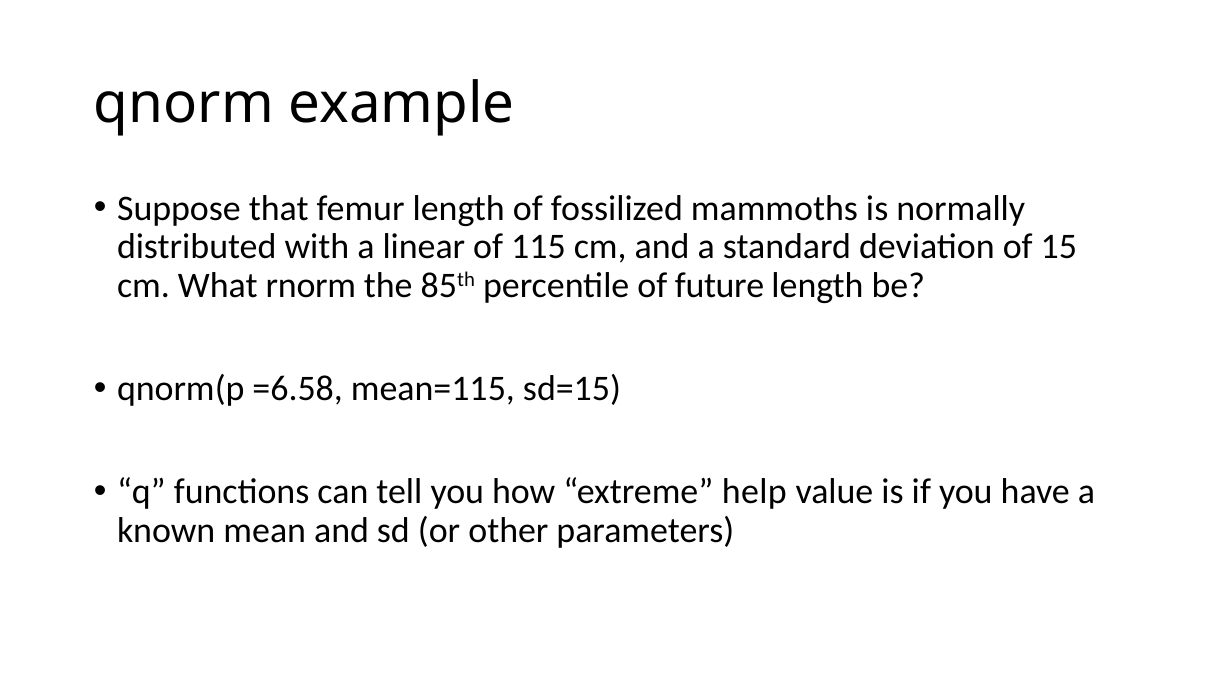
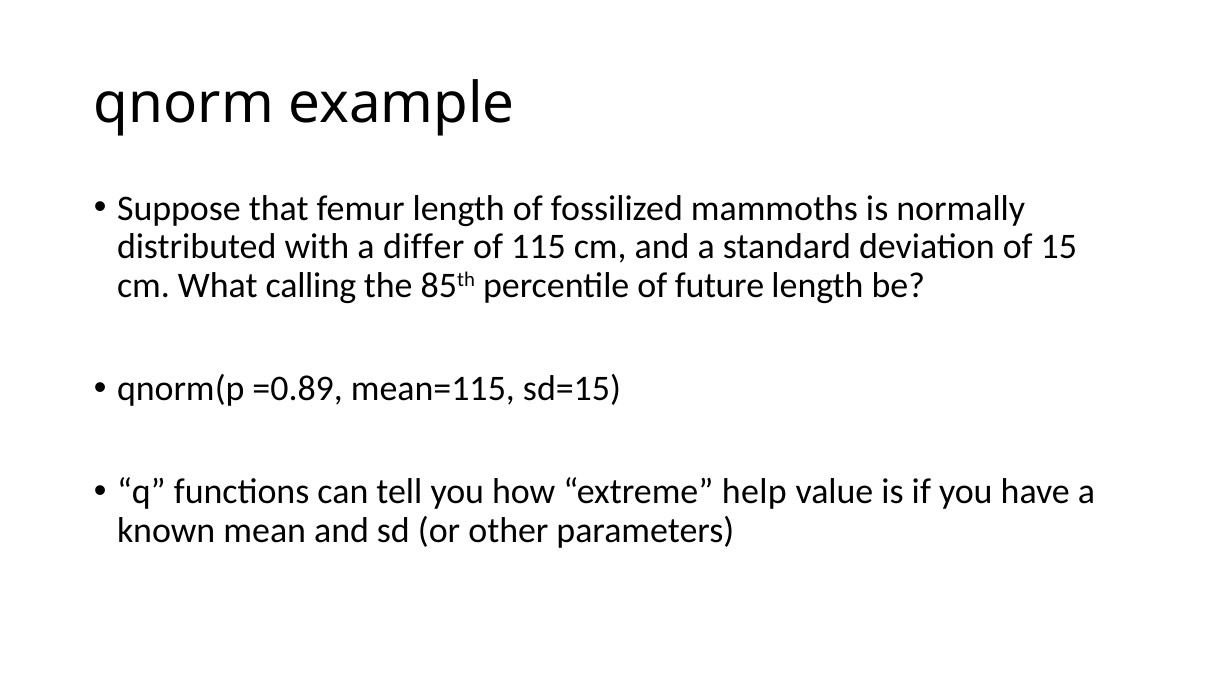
linear: linear -> differ (424, 247)
rnorm: rnorm -> calling (311, 286)
=6.58: =6.58 -> =0.89 (298, 389)
